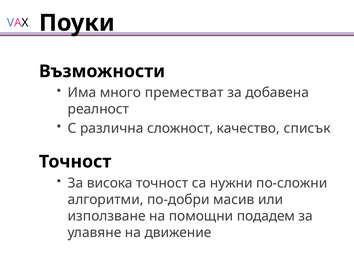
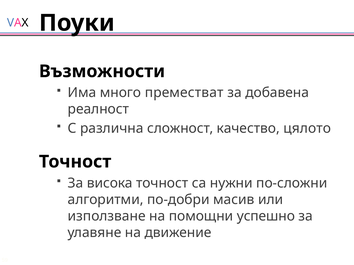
списък: списък -> цялото (307, 129)
подадем: подадем -> успешно (266, 216)
